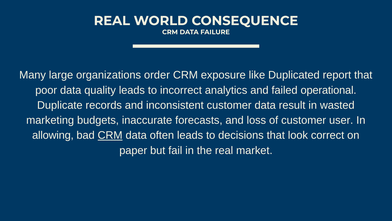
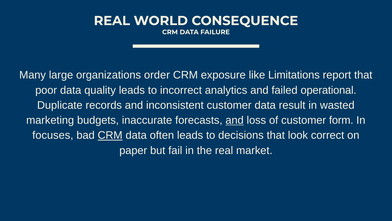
Duplicated: Duplicated -> Limitations (294, 75)
and underline: none -> present (235, 120)
user: user -> form (341, 120)
allowing: allowing -> focuses (53, 135)
